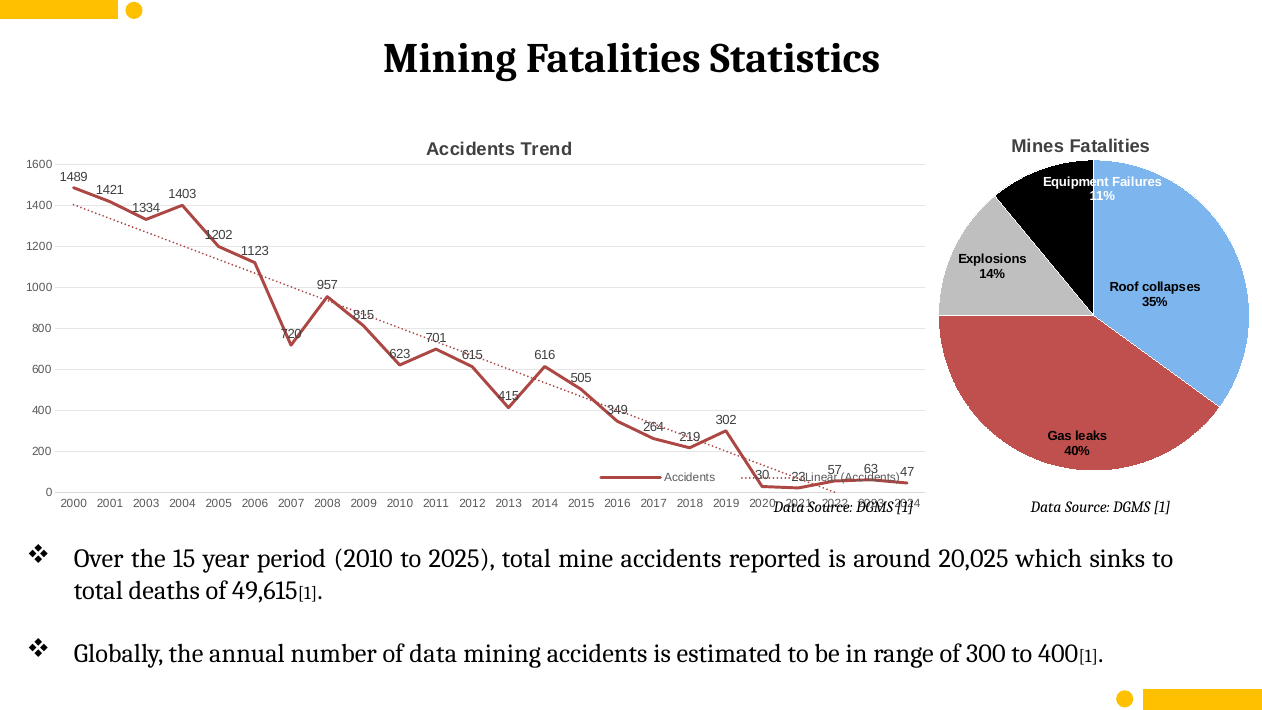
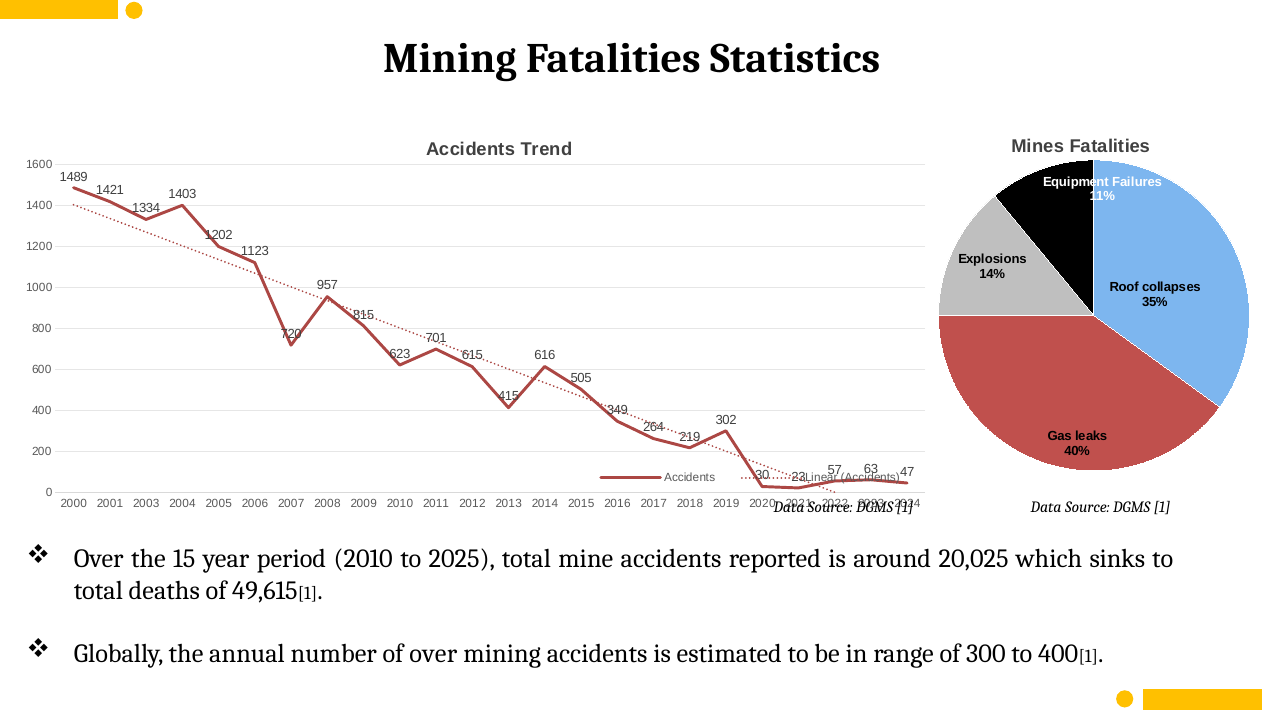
of data: data -> over (433, 653)
